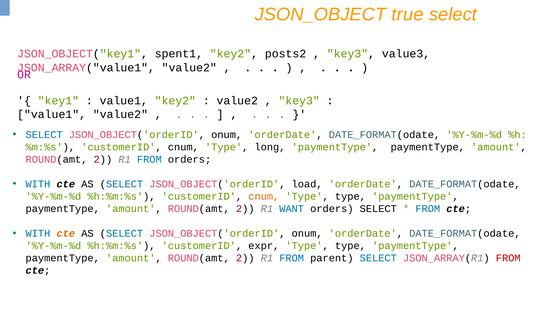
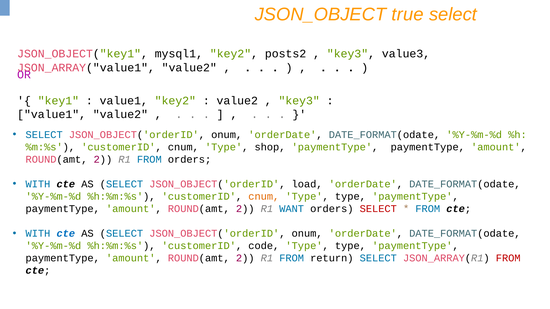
spent1: spent1 -> mysql1 (179, 54)
long: long -> shop (270, 147)
SELECT colour: black -> red (378, 209)
cte colour: orange -> blue (66, 234)
expr: expr -> code (264, 246)
parent: parent -> return (332, 259)
